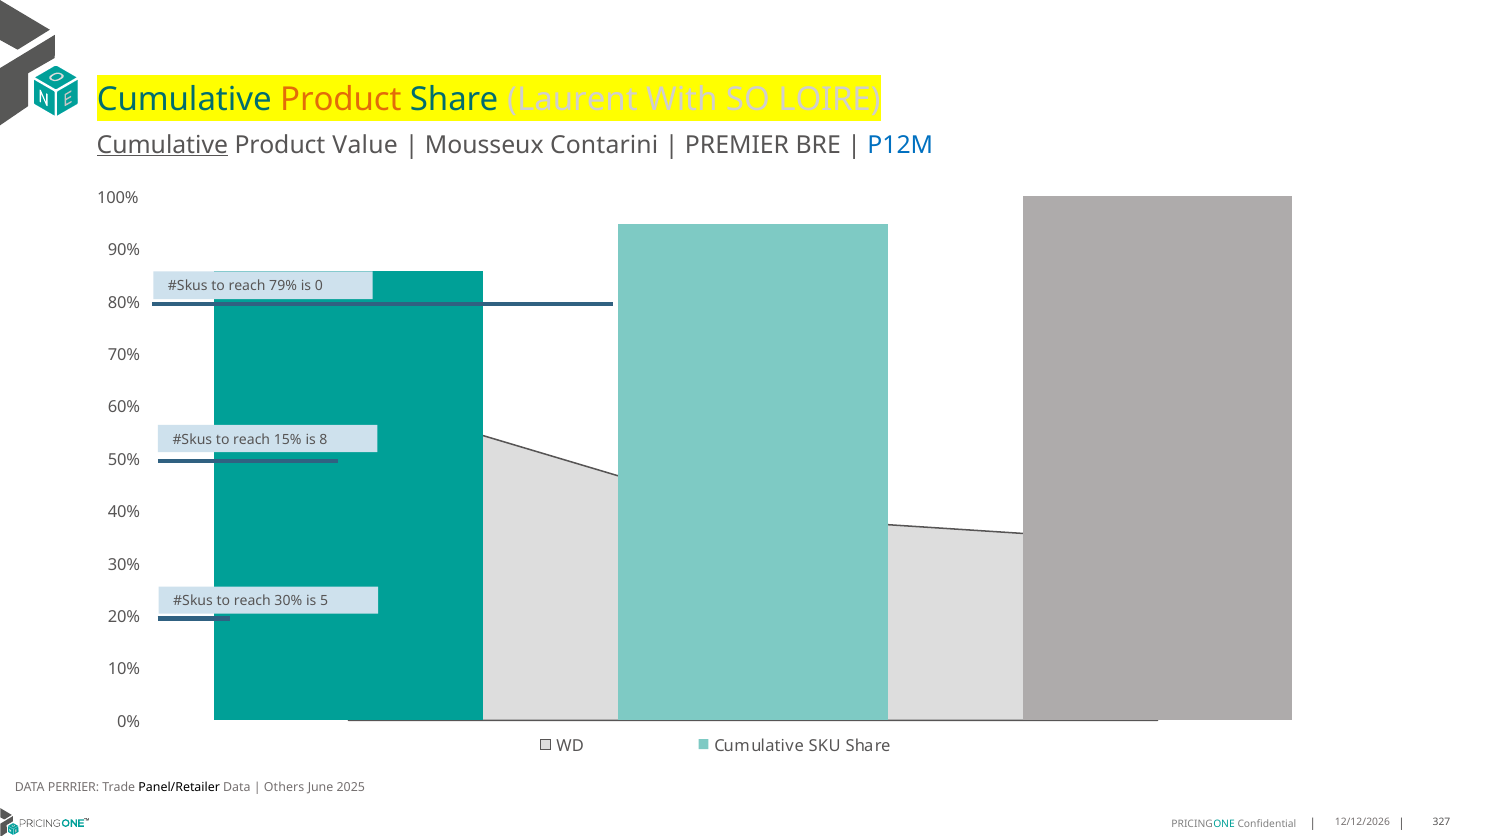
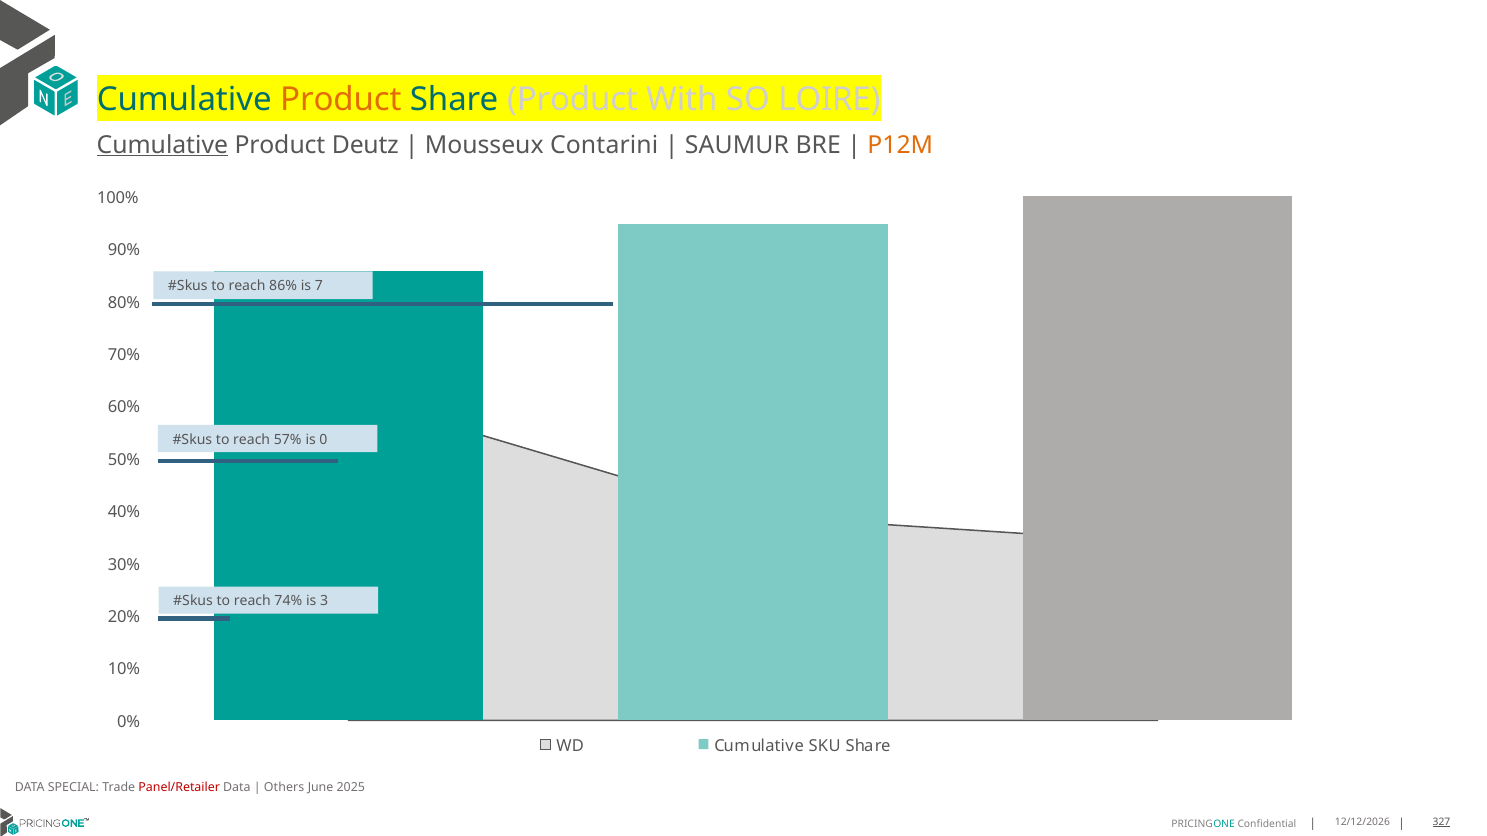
Share Laurent: Laurent -> Product (573, 100)
Value: Value -> Deutz (365, 145)
PREMIER: PREMIER -> SAUMUR (737, 145)
P12M colour: blue -> orange (900, 145)
79%: 79% -> 86% (283, 286)
0: 0 -> 7 (319, 286)
15%: 15% -> 57% (288, 440)
8: 8 -> 0 (323, 440)
reach 30%: 30% -> 74% (288, 601)
5: 5 -> 3 (324, 601)
PERRIER: PERRIER -> SPECIAL (73, 788)
Panel/Retailer colour: black -> red (179, 788)
327 underline: none -> present (1441, 822)
